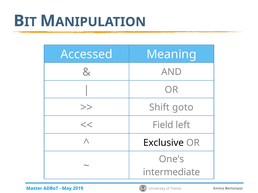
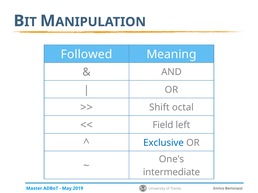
Accessed: Accessed -> Followed (86, 55)
goto: goto -> octal (183, 108)
Exclusive colour: black -> blue (163, 143)
